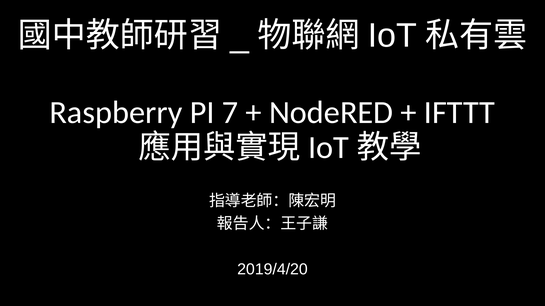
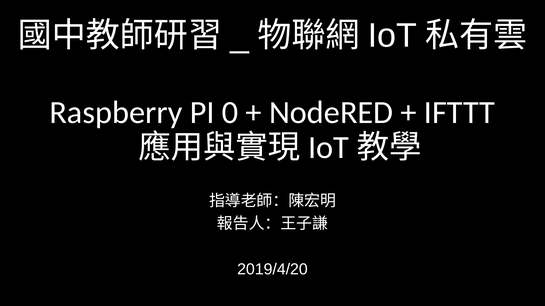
7: 7 -> 0 (230, 113)
